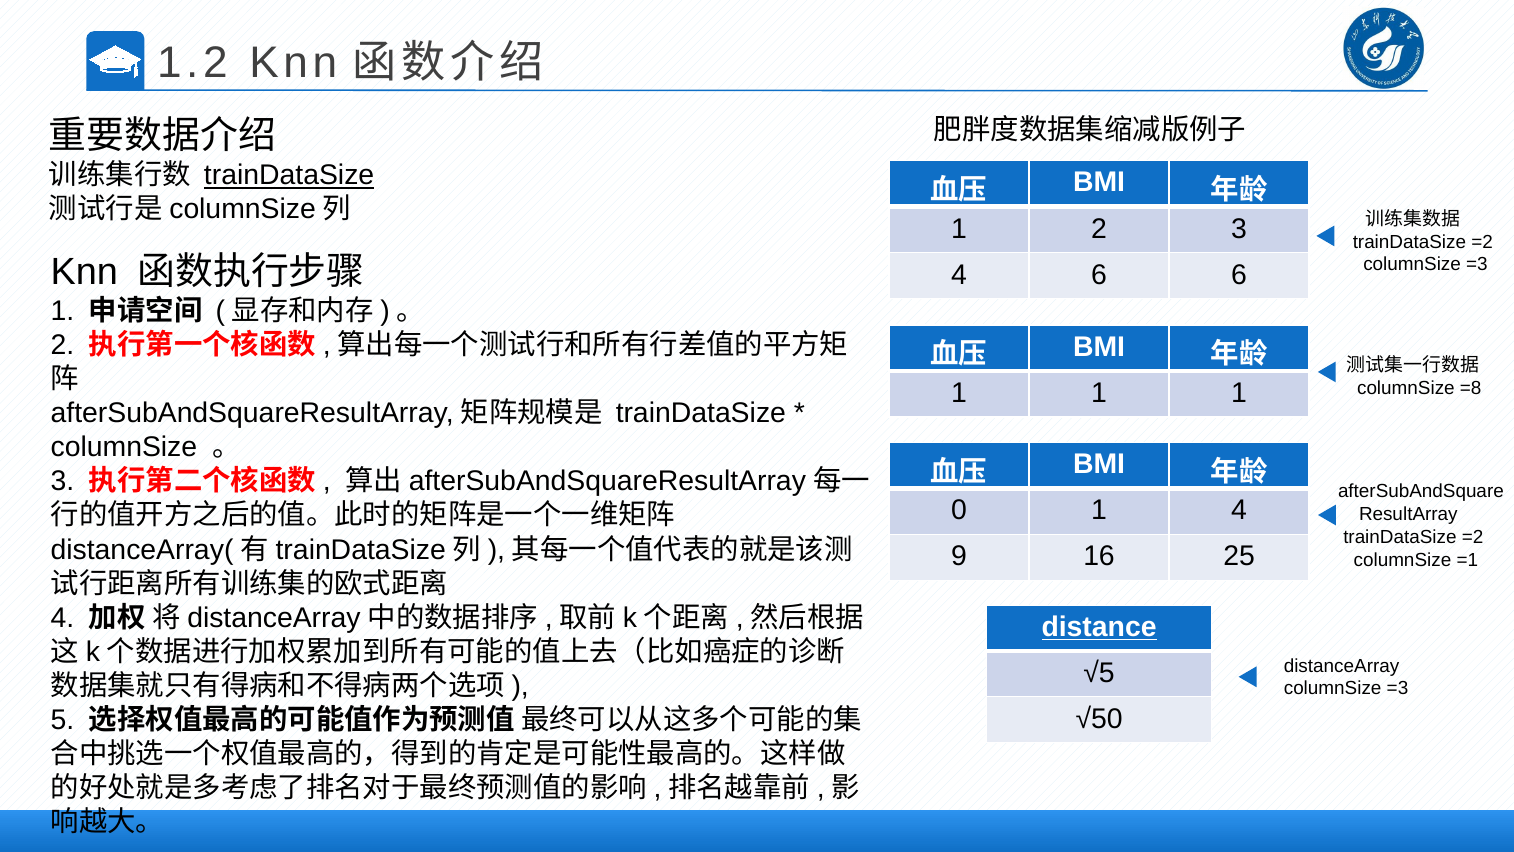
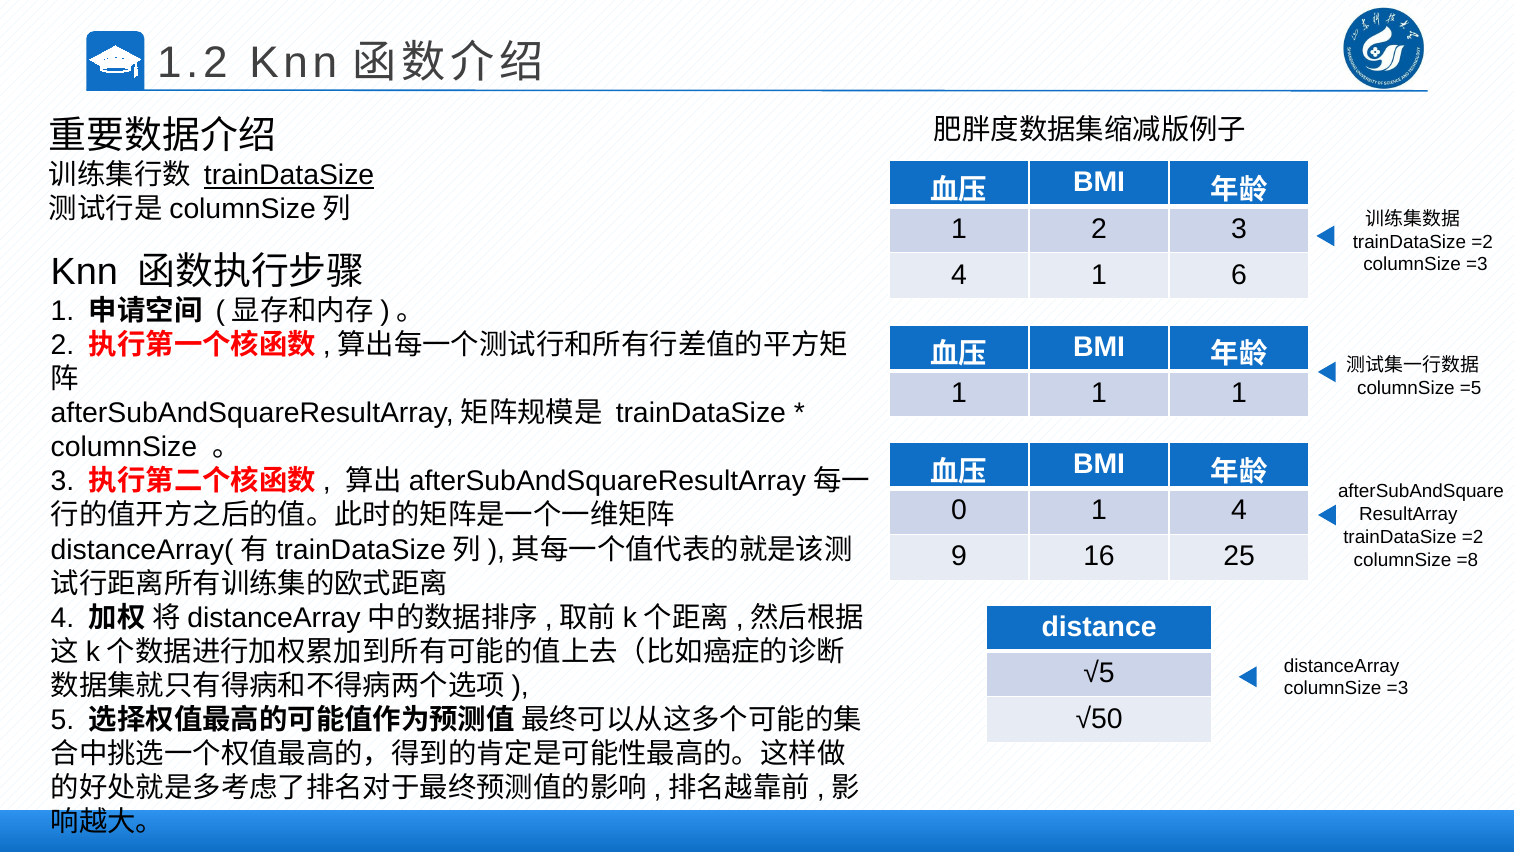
4 6: 6 -> 1 (1099, 275)
=8: =8 -> =5 (1471, 388)
=1: =1 -> =8 (1467, 560)
distance underline: present -> none (1099, 627)
